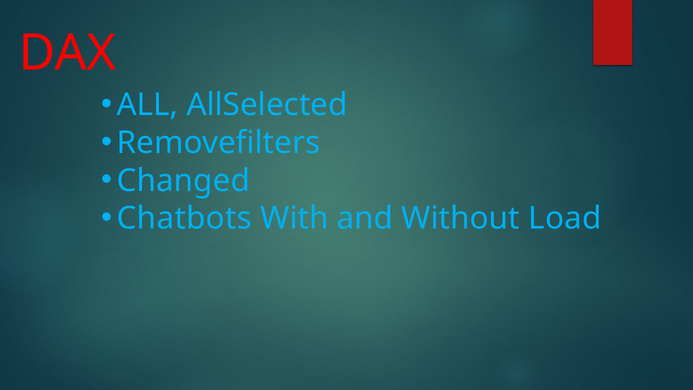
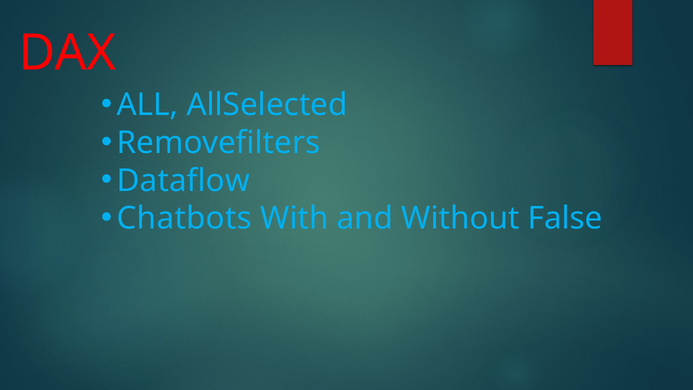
Changed: Changed -> Dataflow (183, 181)
Load: Load -> False (565, 218)
